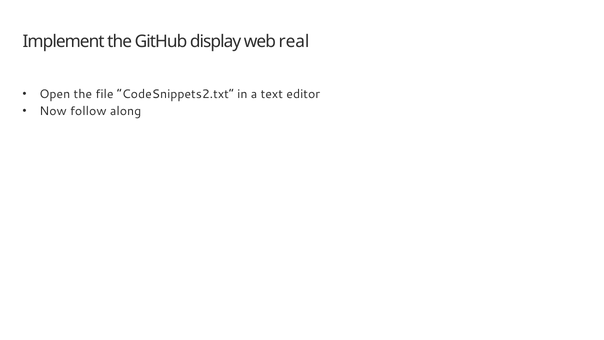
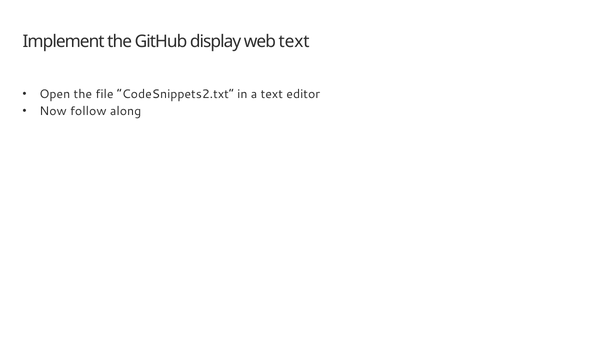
web real: real -> text (294, 41)
